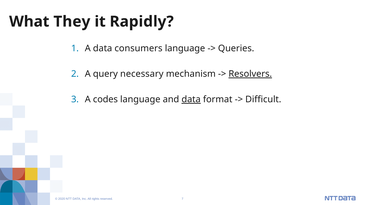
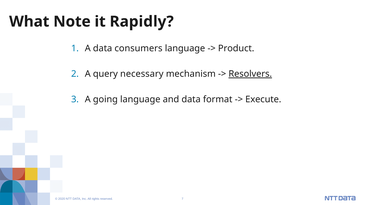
They: They -> Note (72, 22)
Queries: Queries -> Product (236, 49)
codes: codes -> going (105, 100)
data underline: present -> none (191, 100)
Difficult: Difficult -> Execute (263, 100)
